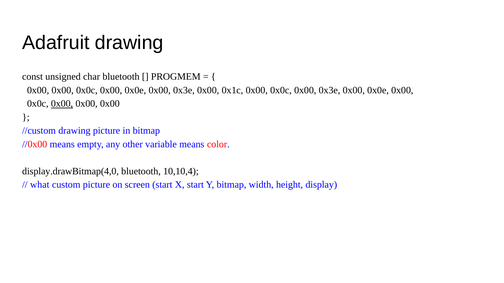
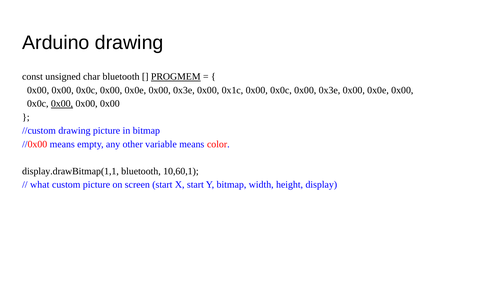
Adafruit: Adafruit -> Arduino (56, 43)
PROGMEM underline: none -> present (176, 77)
display.drawBitmap(4,0: display.drawBitmap(4,0 -> display.drawBitmap(1,1 (70, 171)
10,10,4: 10,10,4 -> 10,60,1 (181, 171)
